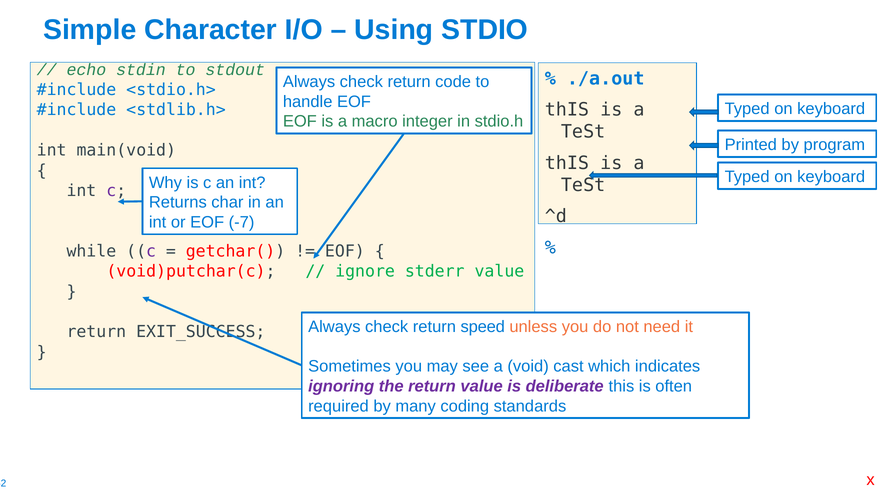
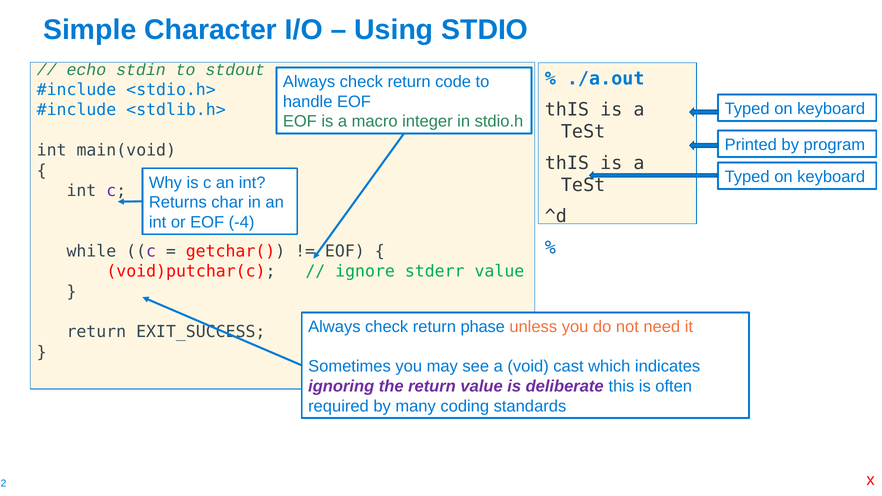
-7: -7 -> -4 (242, 222)
speed: speed -> phase (483, 327)
